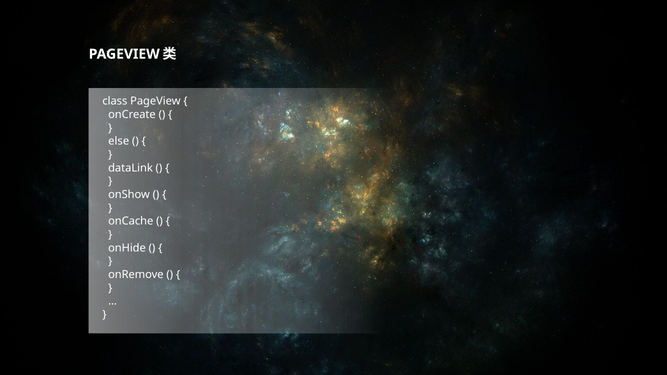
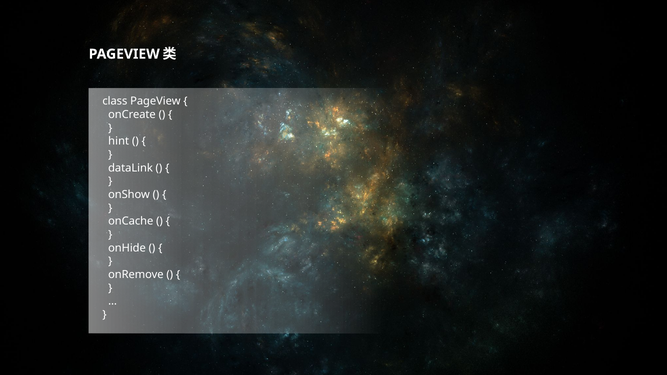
else: else -> hint (119, 141)
